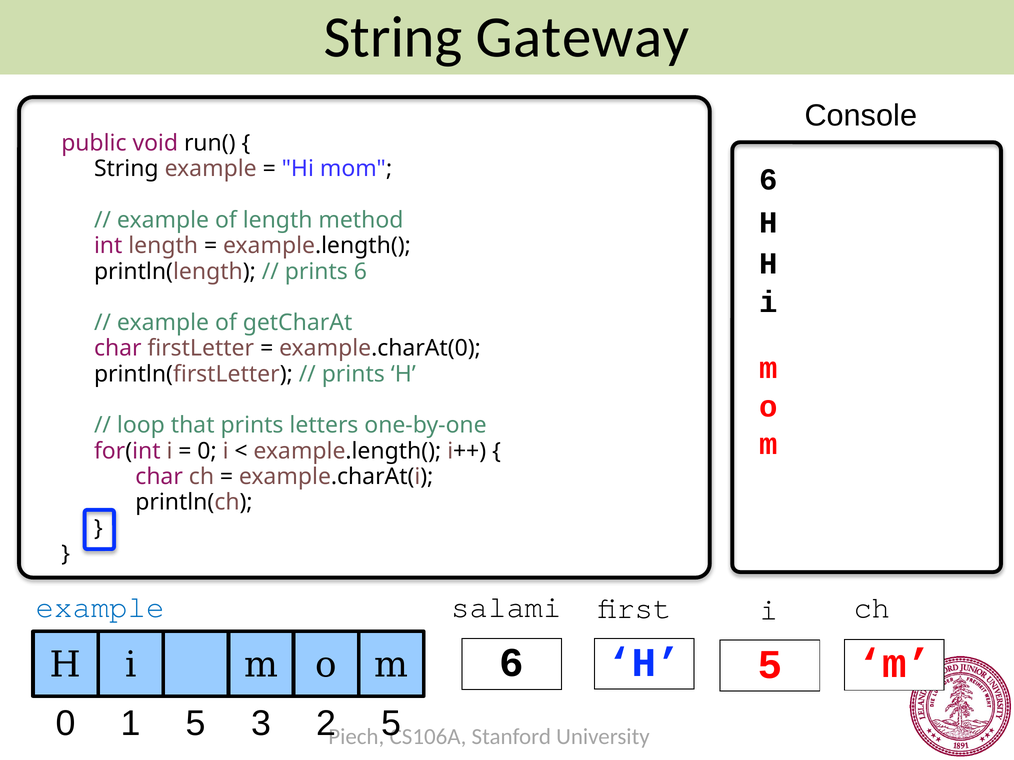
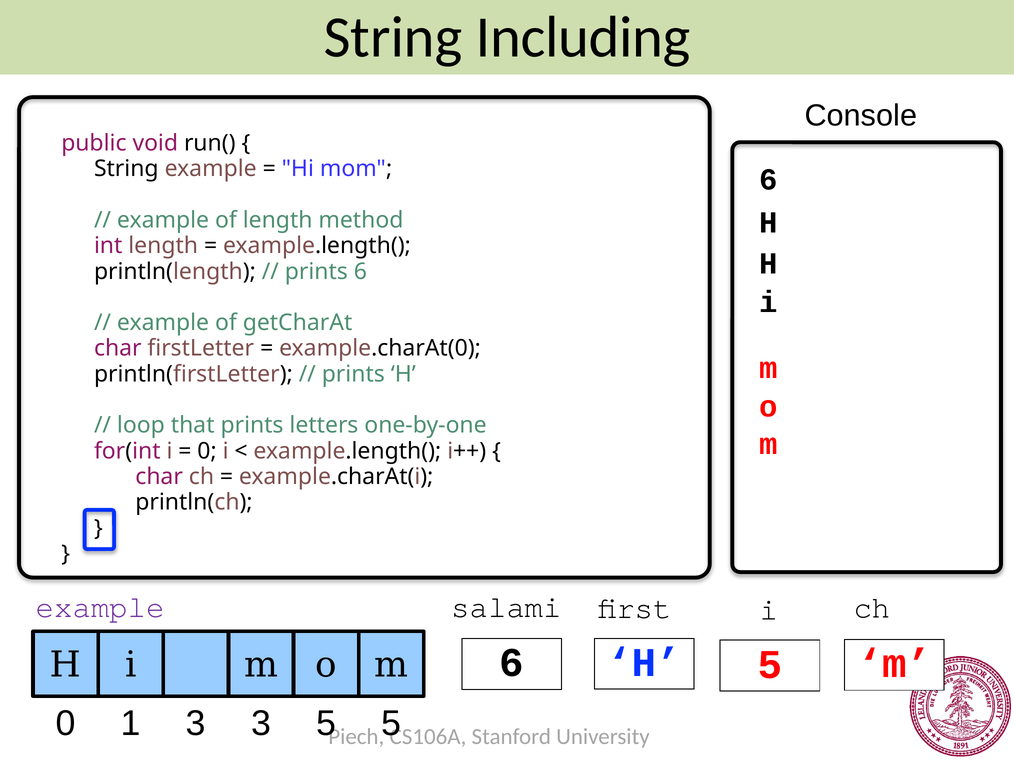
Gateway: Gateway -> Including (583, 38)
example colour: blue -> purple (100, 607)
1 5: 5 -> 3 (196, 724)
3 2: 2 -> 5 (326, 724)
